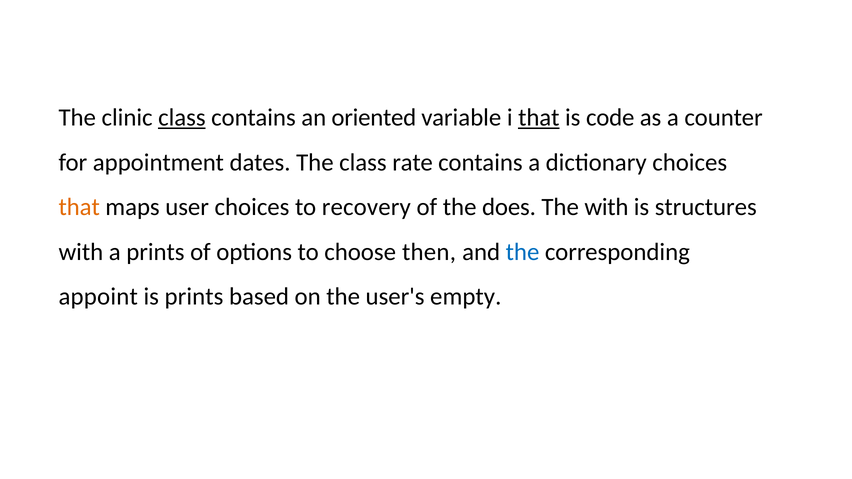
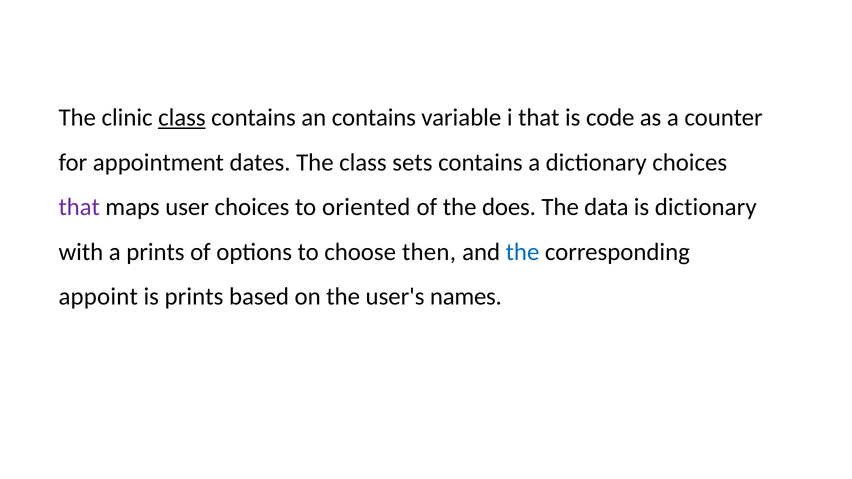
an oriented: oriented -> contains (374, 118)
that underline: present -> none (539, 118)
rate: rate -> sets (412, 163)
that colour: orange -> purple (79, 207)
recovery: recovery -> oriented (366, 207)
The with: with -> data (606, 207)
is structures: structures -> dictionary (706, 207)
empty: empty -> names (466, 297)
